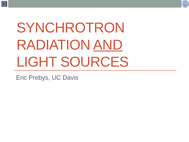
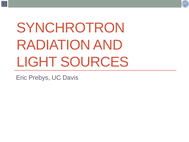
AND underline: present -> none (108, 45)
